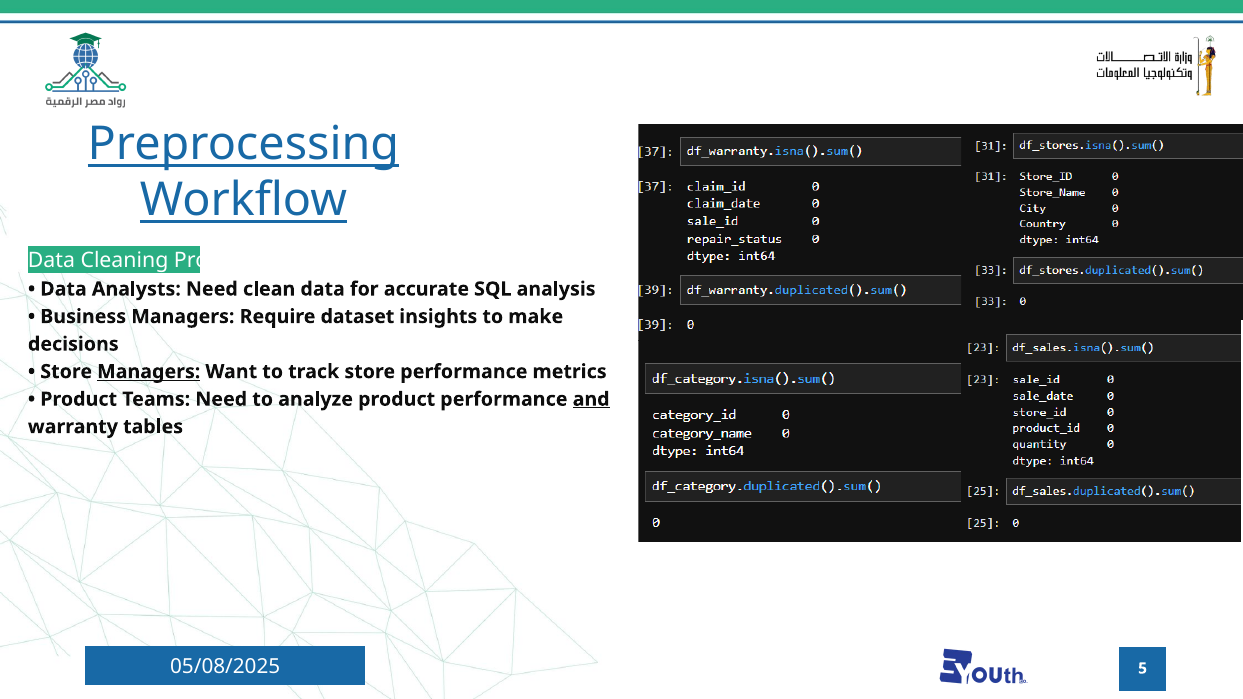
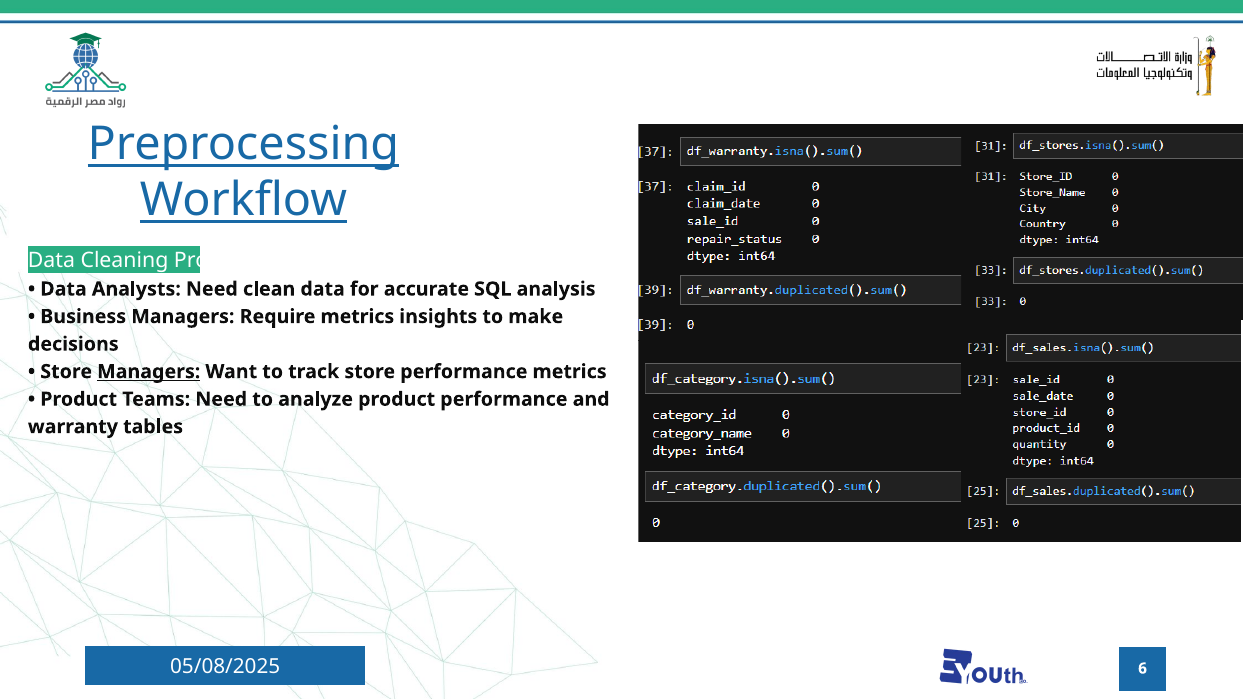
Require dataset: dataset -> metrics (357, 317)
and underline: present -> none (591, 399)
5: 5 -> 6 (1143, 669)
